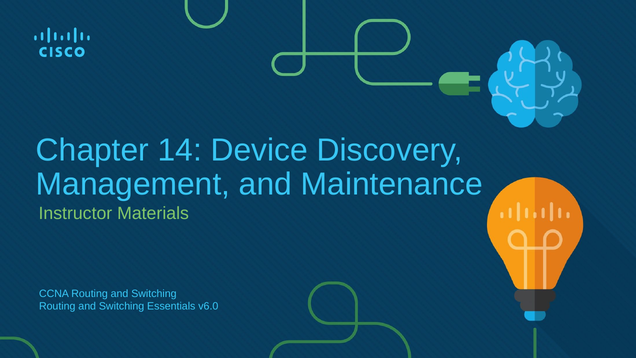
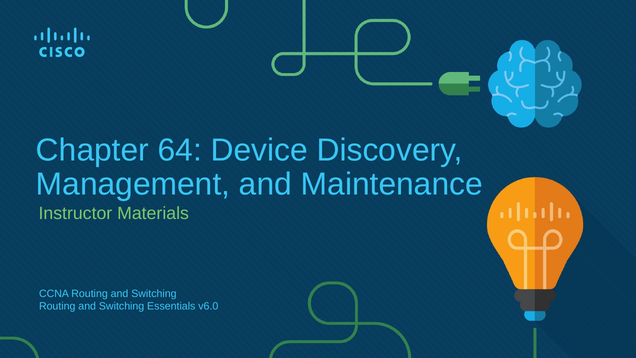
14: 14 -> 64 (180, 150)
